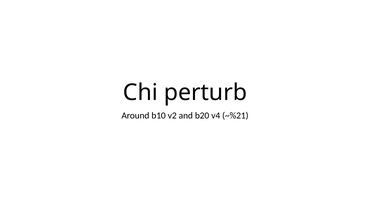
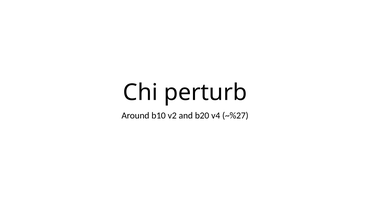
~%21: ~%21 -> ~%27 (235, 116)
